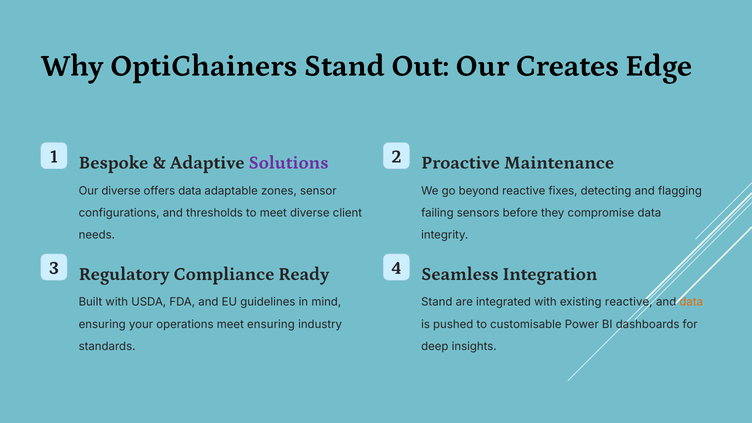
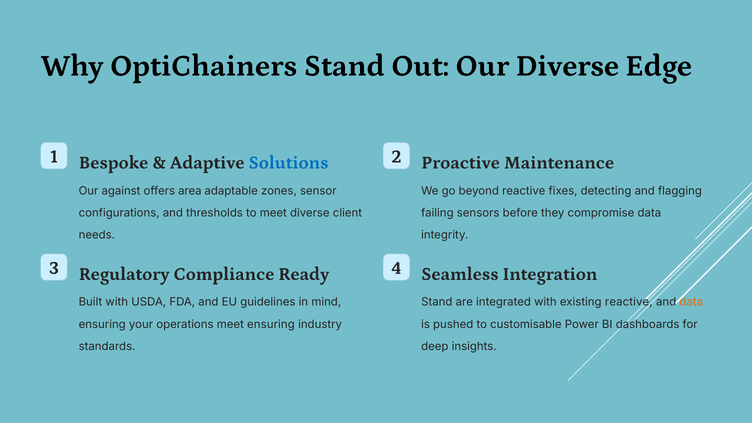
Our Creates: Creates -> Diverse (567, 66)
Solutions colour: purple -> blue (288, 162)
Our diverse: diverse -> against (121, 191)
offers data: data -> area (190, 191)
